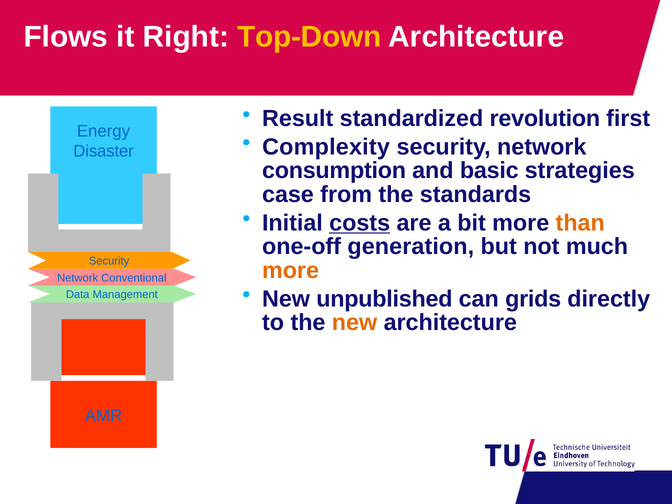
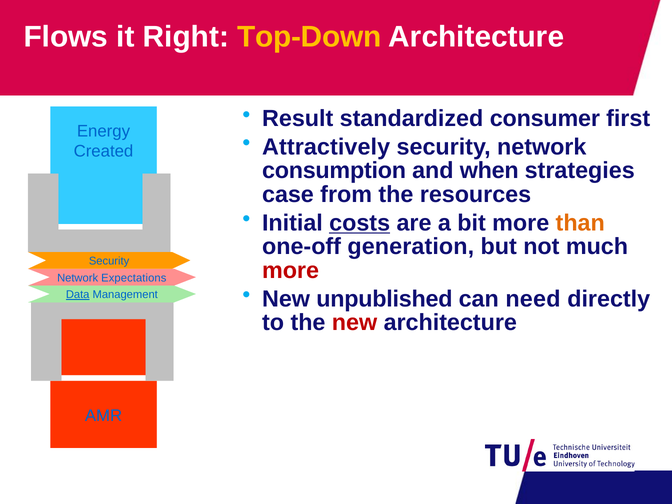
revolution: revolution -> consumer (545, 119)
Complexity: Complexity -> Attractively (326, 147)
Disaster: Disaster -> Created (103, 151)
basic: basic -> when (489, 171)
standards: standards -> resources (475, 195)
more colour: orange -> red (291, 271)
Conventional: Conventional -> Expectations (134, 278)
grids: grids -> need (533, 299)
Data underline: none -> present (78, 295)
new colour: orange -> red (355, 323)
